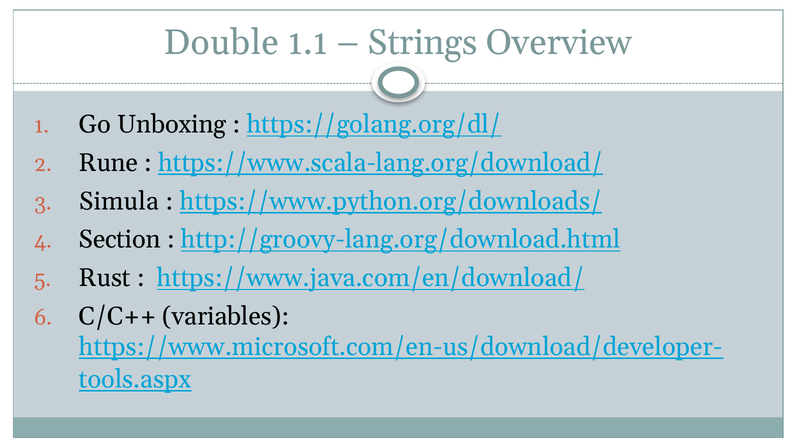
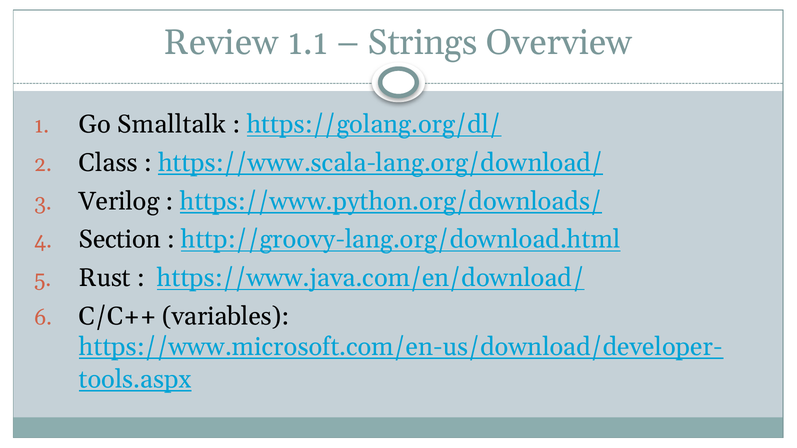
Double: Double -> Review (221, 43)
Unboxing: Unboxing -> Smalltalk (172, 125)
Rune: Rune -> Class (108, 163)
Simula: Simula -> Verilog (119, 201)
